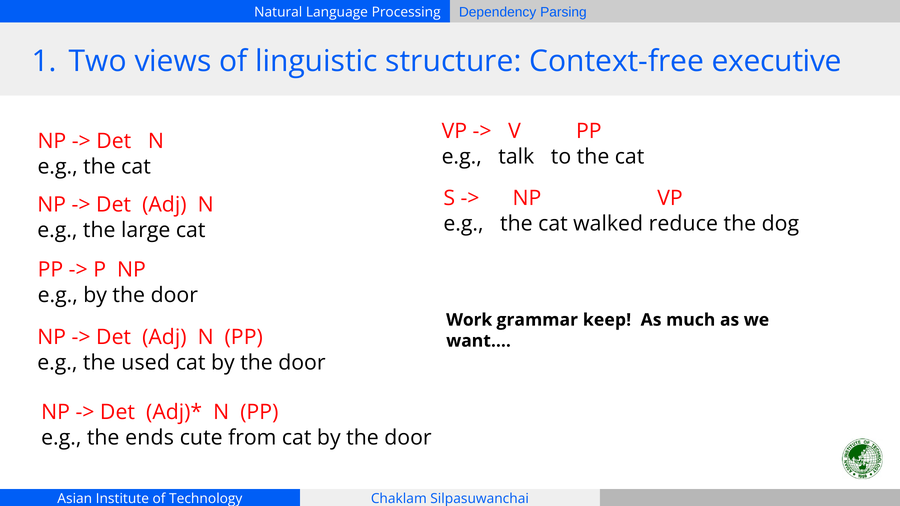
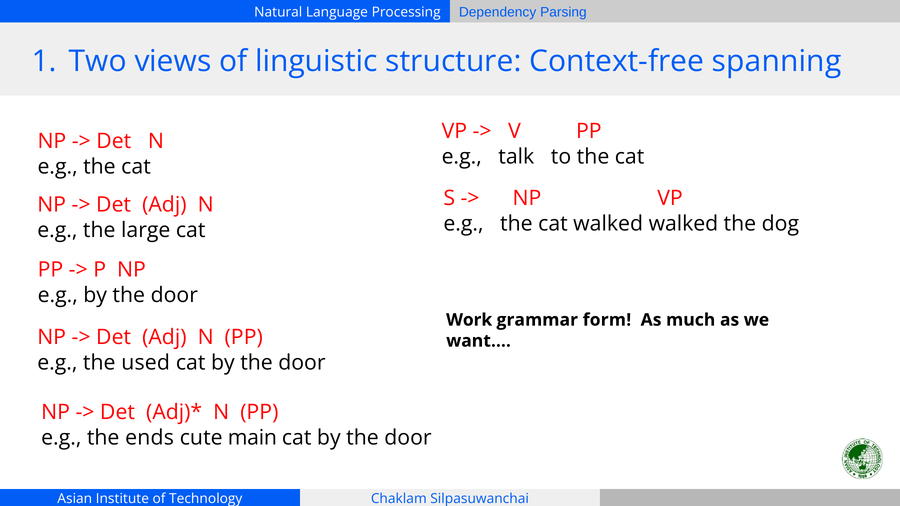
executive: executive -> spanning (777, 61)
walked reduce: reduce -> walked (683, 224)
keep: keep -> form (607, 320)
from: from -> main (252, 438)
